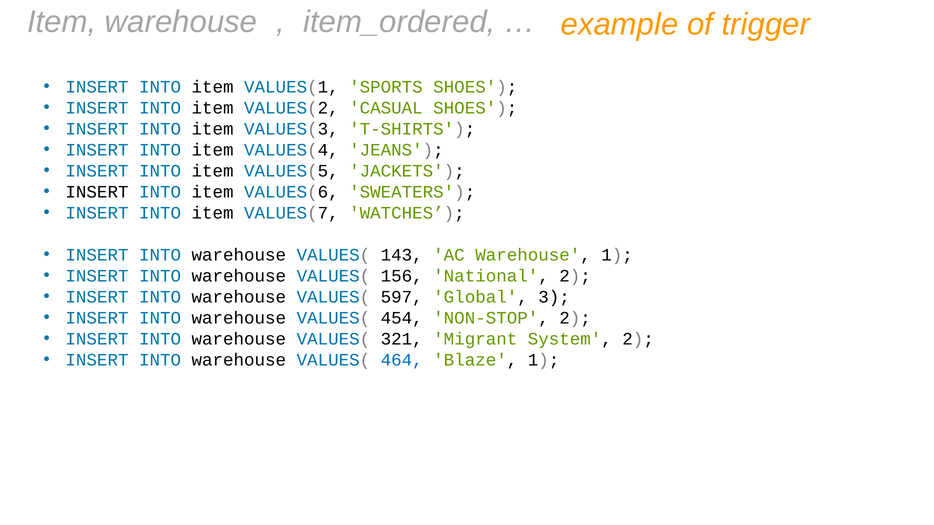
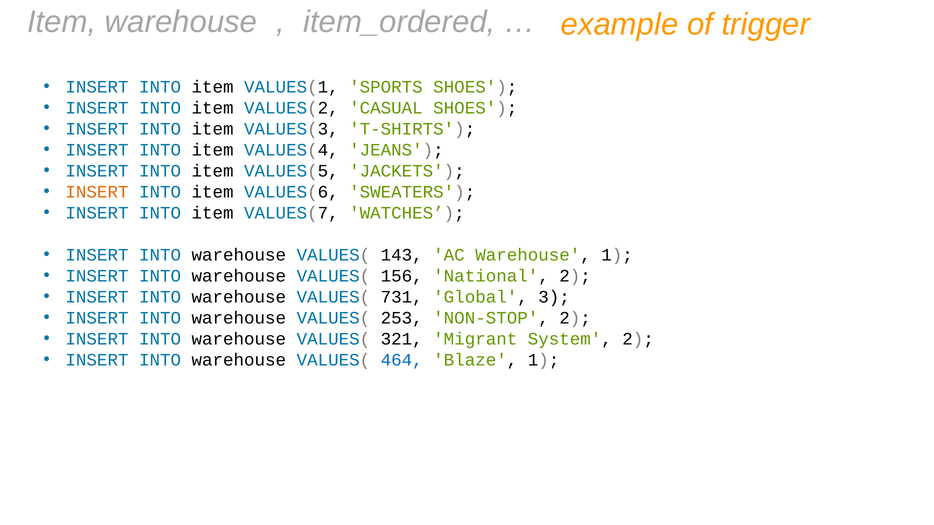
INSERT colour: black -> orange (97, 192)
597: 597 -> 731 (402, 297)
454: 454 -> 253 (402, 318)
